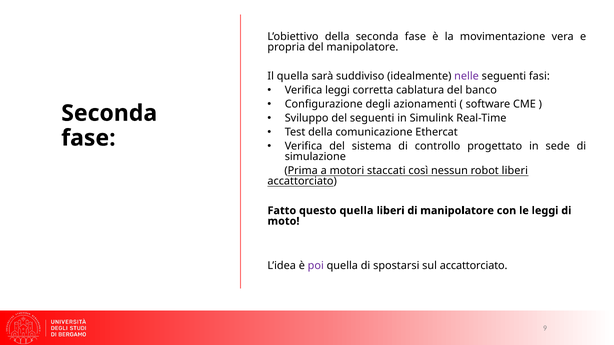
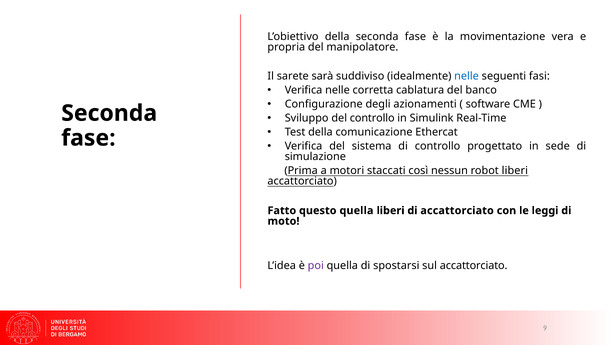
Il quella: quella -> sarete (293, 76)
nelle colour: purple -> blue (467, 76)
Verifica leggi: leggi -> nelle (337, 90)
del seguenti: seguenti -> controllo (372, 118)
di manipolatore: manipolatore -> accattorciato (457, 211)
